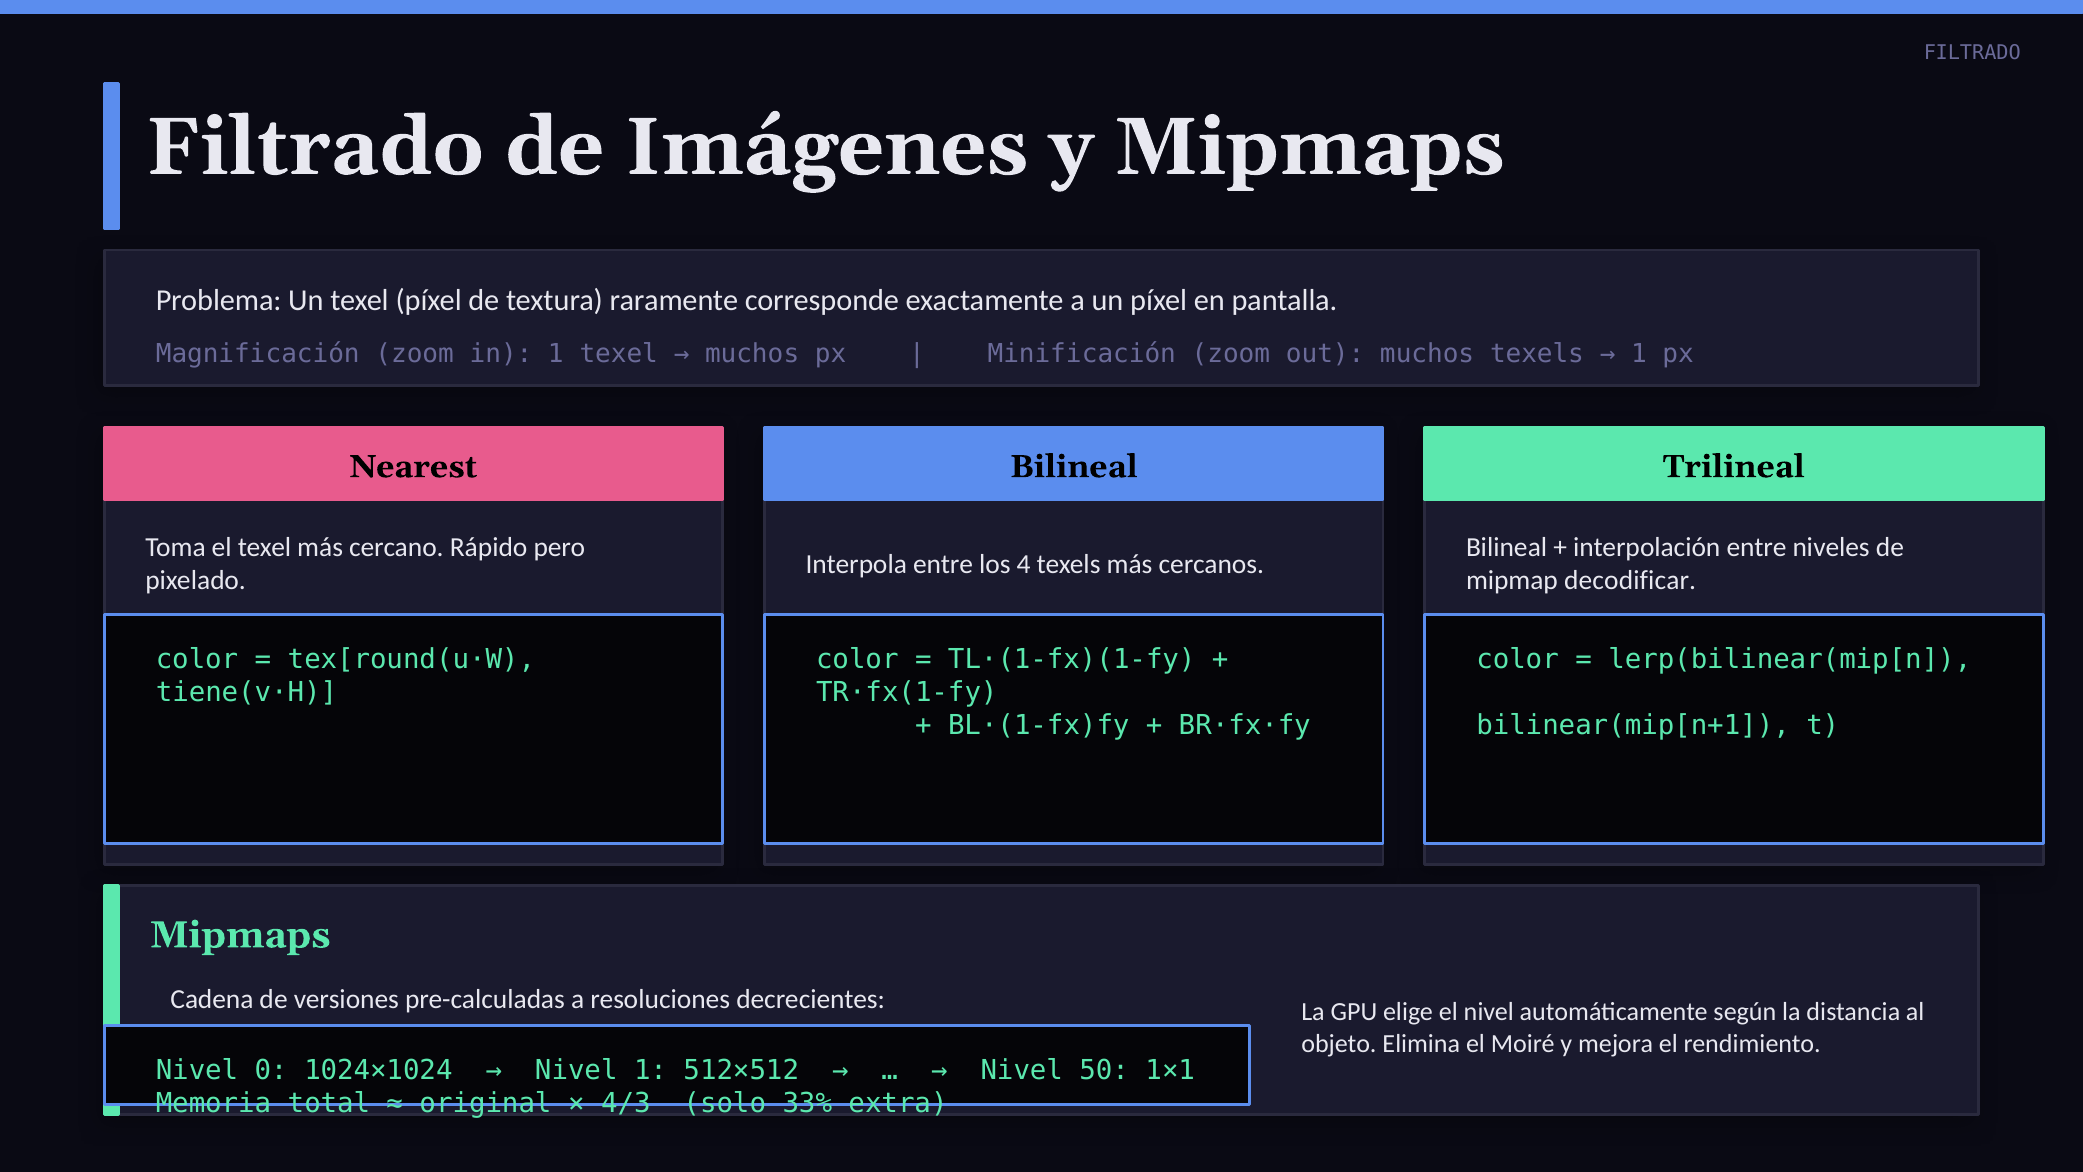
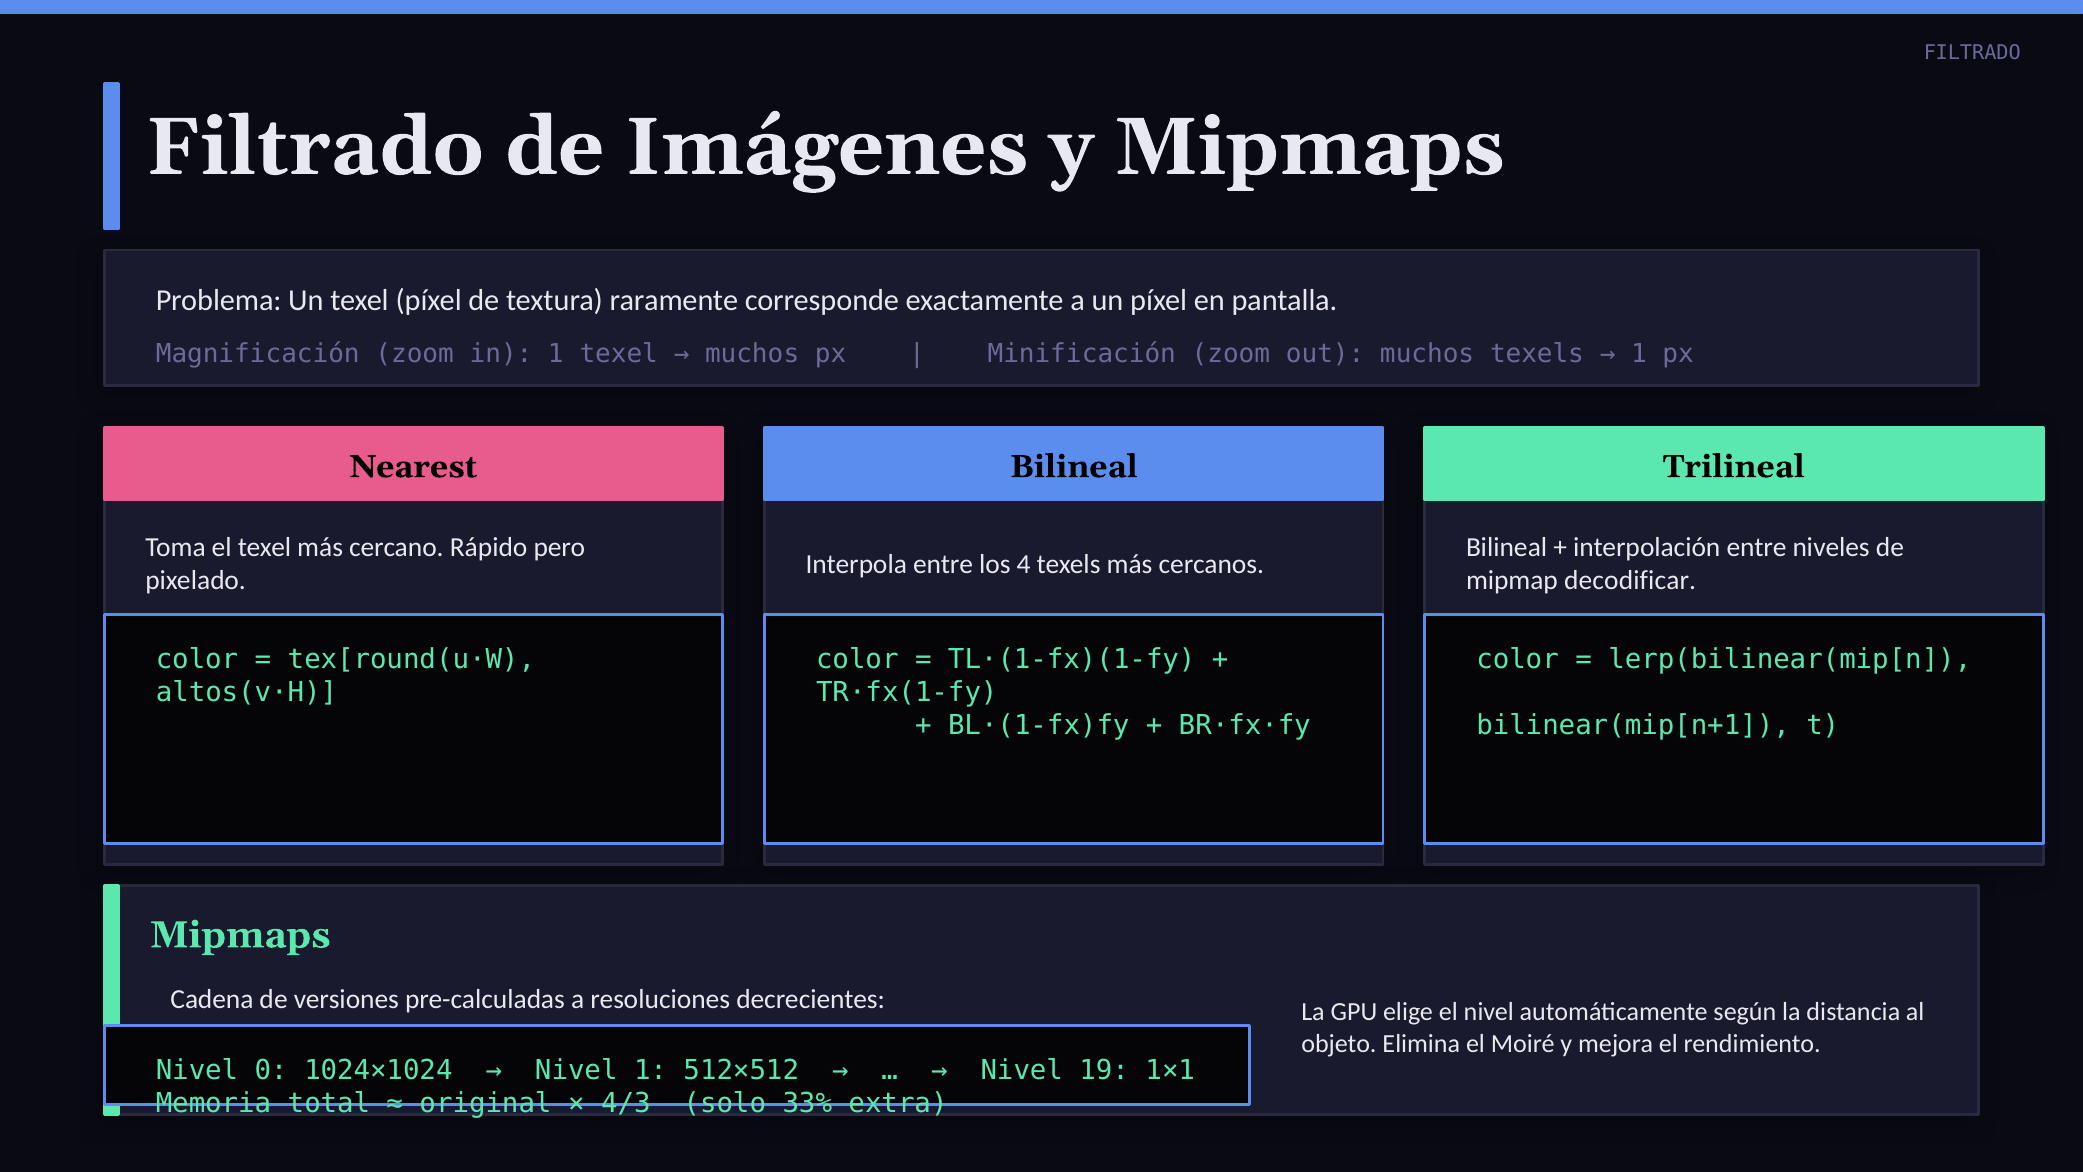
tiene(v·H: tiene(v·H -> altos(v·H (247, 693)
50: 50 -> 19 (1104, 1070)
